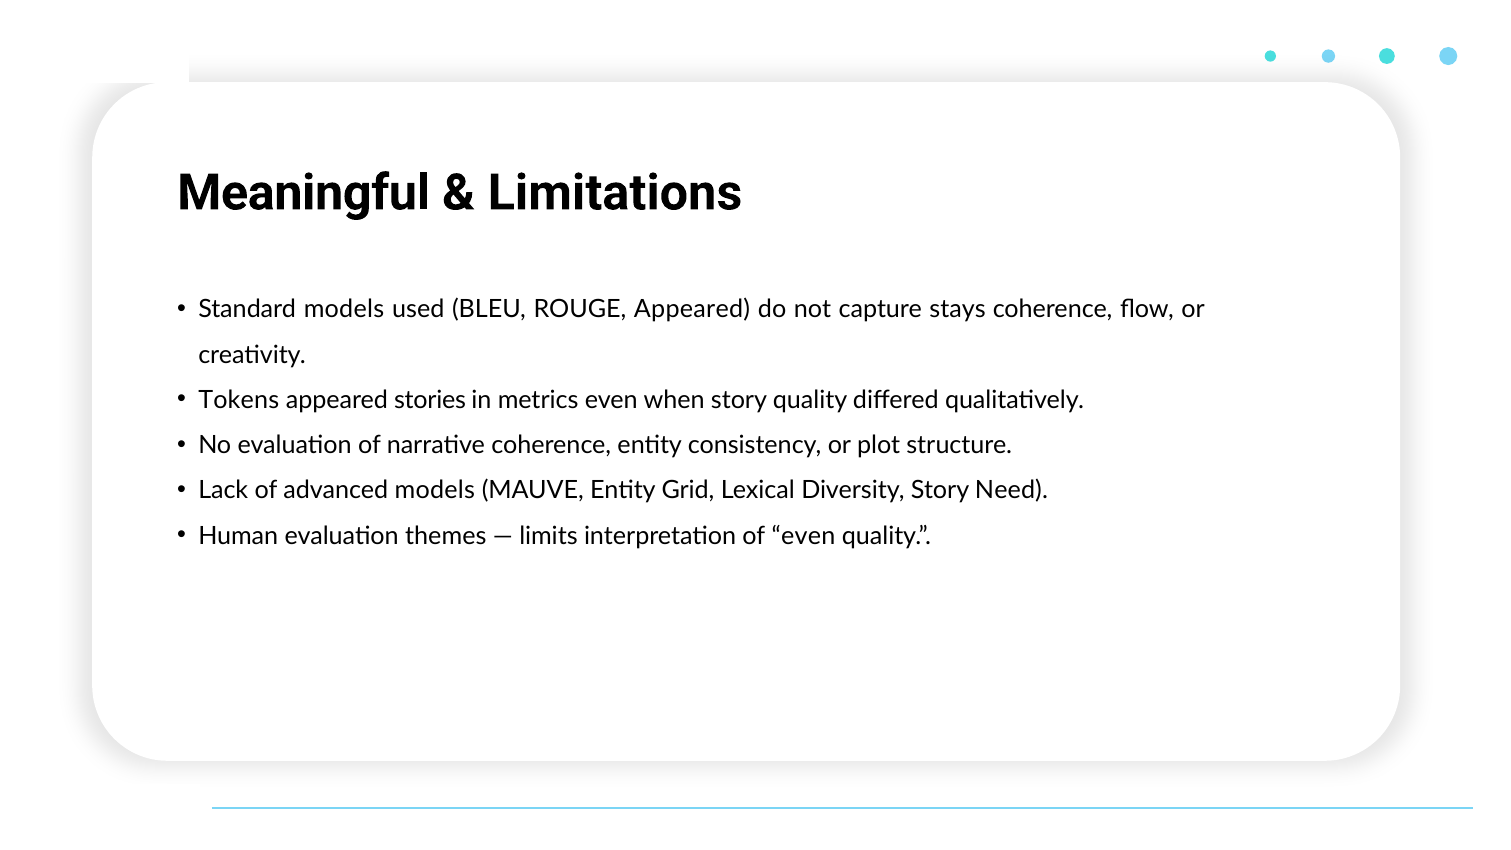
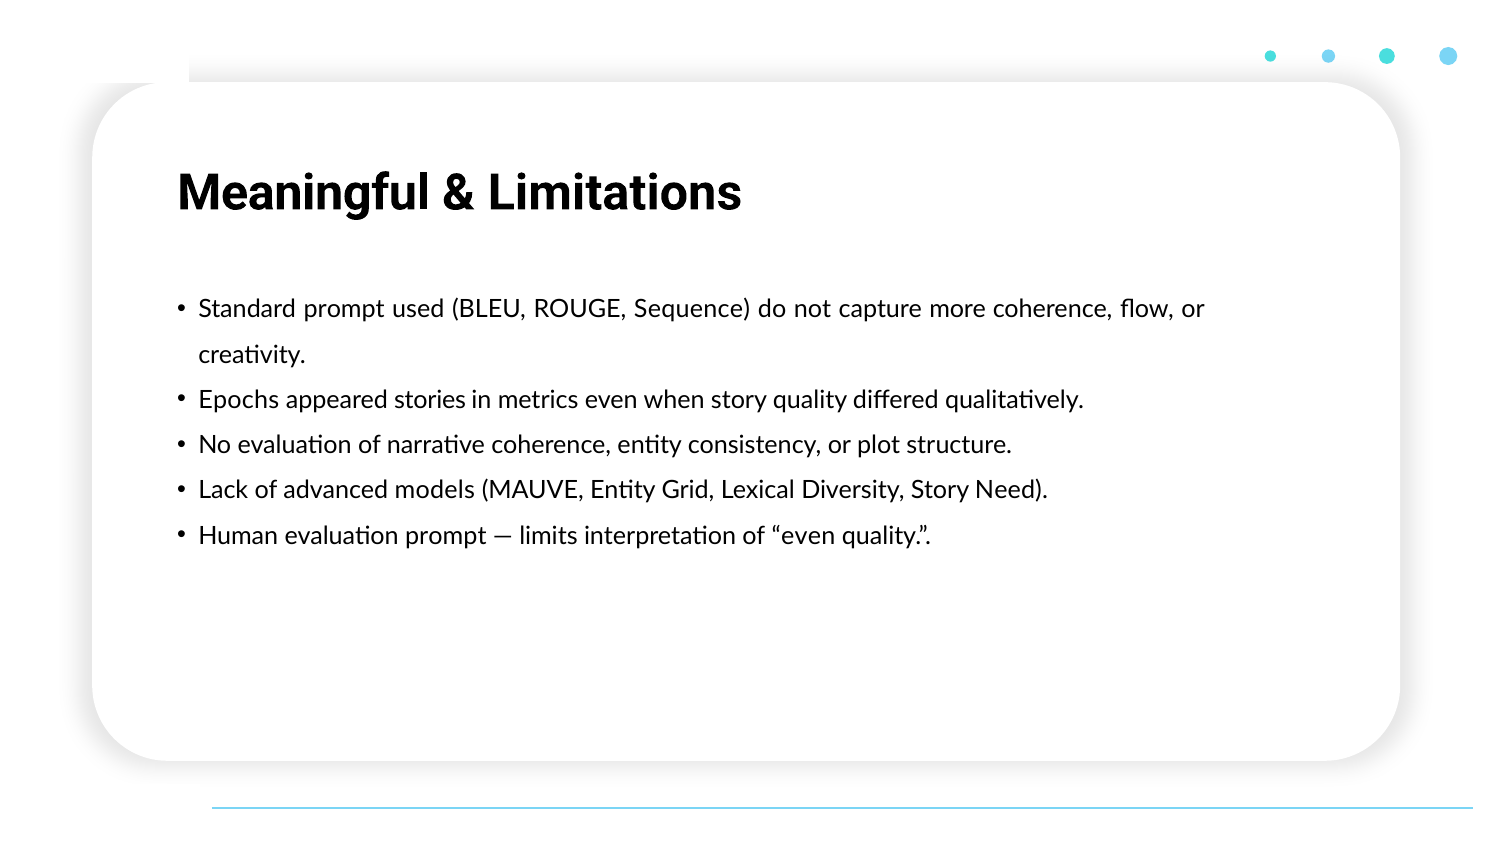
Standard models: models -> prompt (344, 309)
ROUGE Appeared: Appeared -> Sequence (692, 309)
stays: stays -> more (958, 309)
Tokens: Tokens -> Epochs (239, 400)
evaluation themes: themes -> prompt (446, 536)
